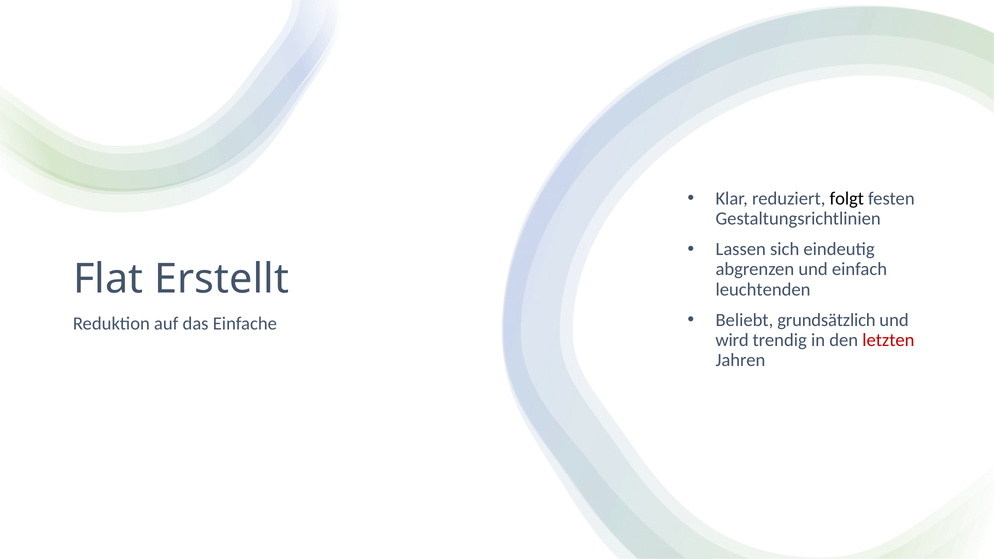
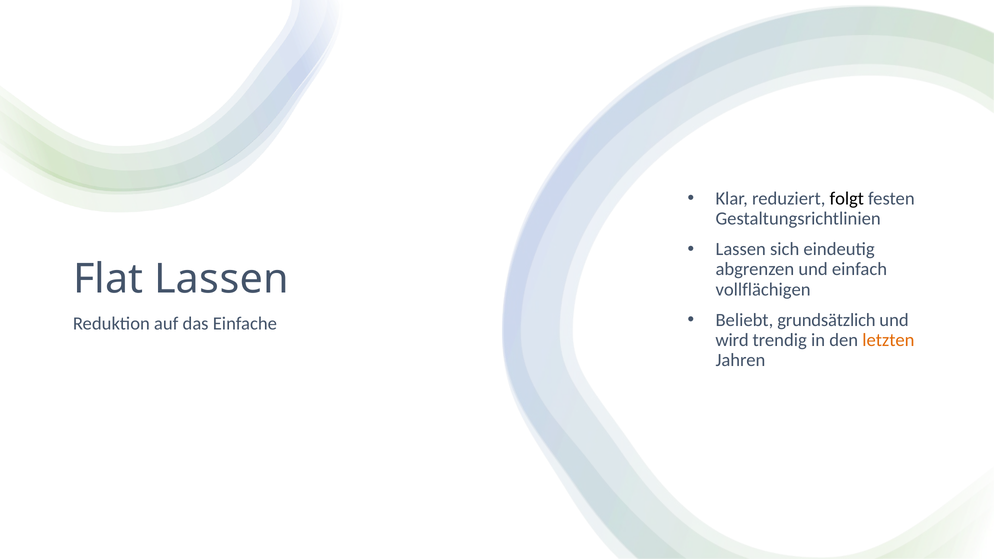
Flat Erstellt: Erstellt -> Lassen (221, 279)
leuchtenden: leuchtenden -> vollflächigen (763, 289)
letzten colour: red -> orange (888, 340)
